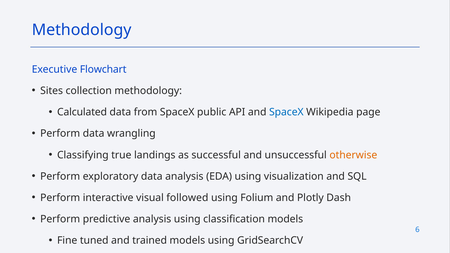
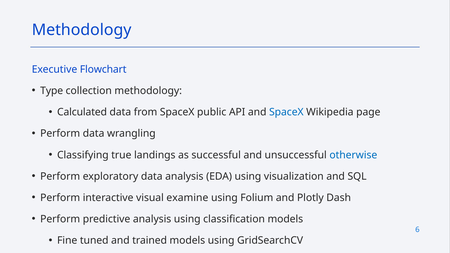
Sites: Sites -> Type (52, 91)
otherwise colour: orange -> blue (353, 155)
followed: followed -> examine (187, 198)
